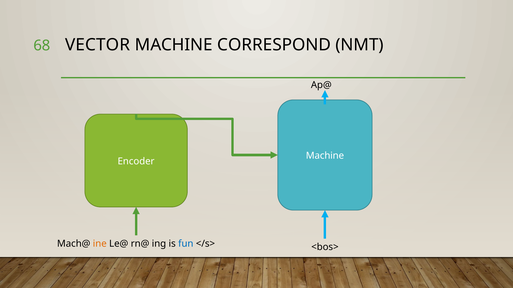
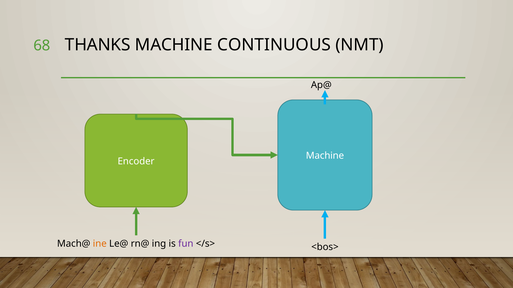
VECTOR: VECTOR -> THANKS (98, 45)
CORRESPOND: CORRESPOND -> CONTINUOUS (274, 45)
fun colour: blue -> purple (186, 244)
